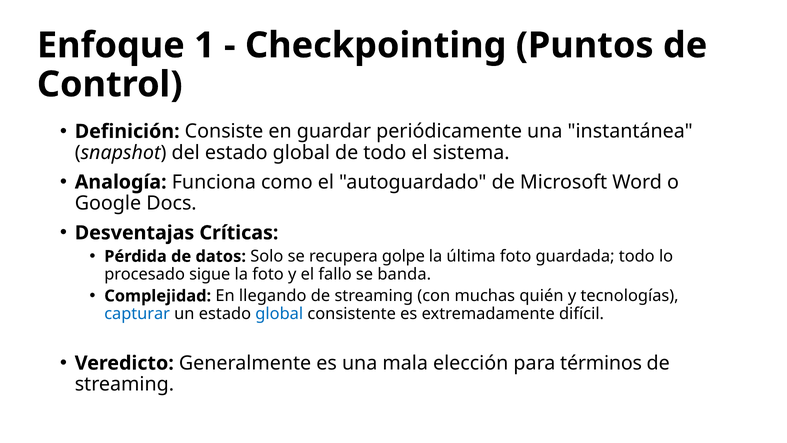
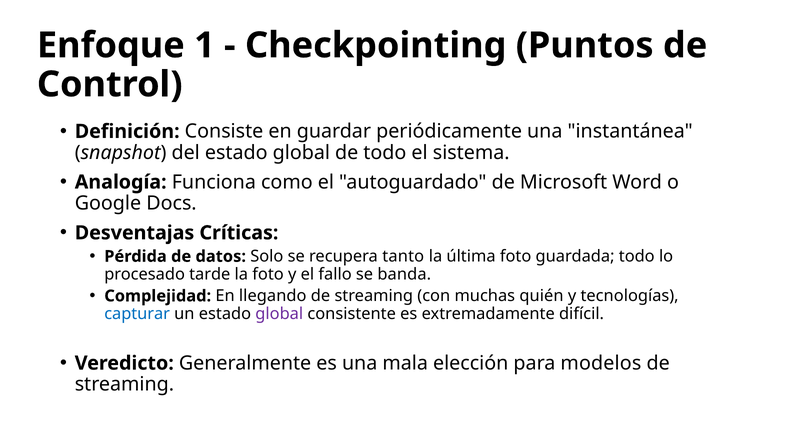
golpe: golpe -> tanto (403, 256)
sigue: sigue -> tarde (210, 274)
global colour: blue -> purple (279, 313)
términos: términos -> modelos (601, 363)
